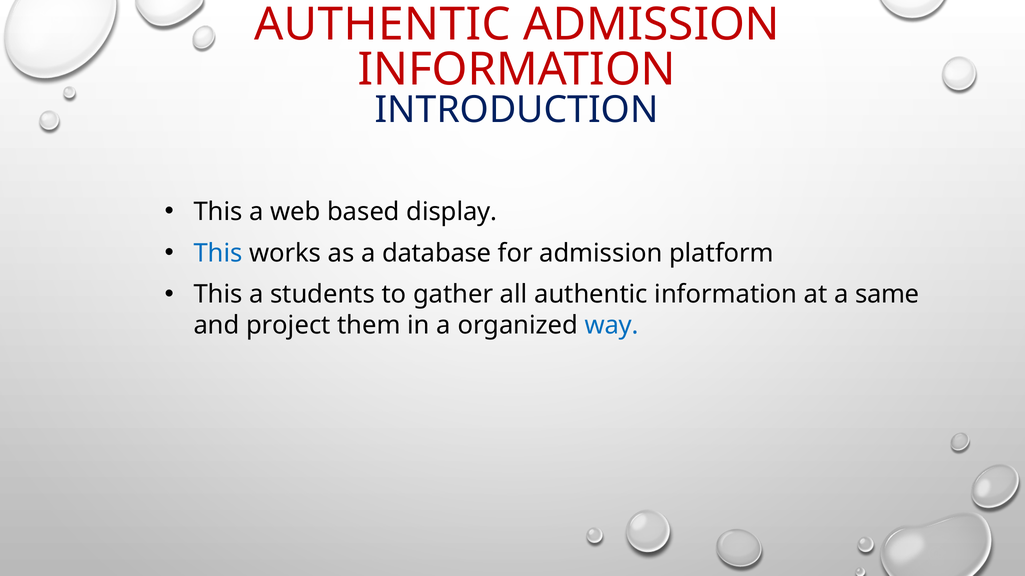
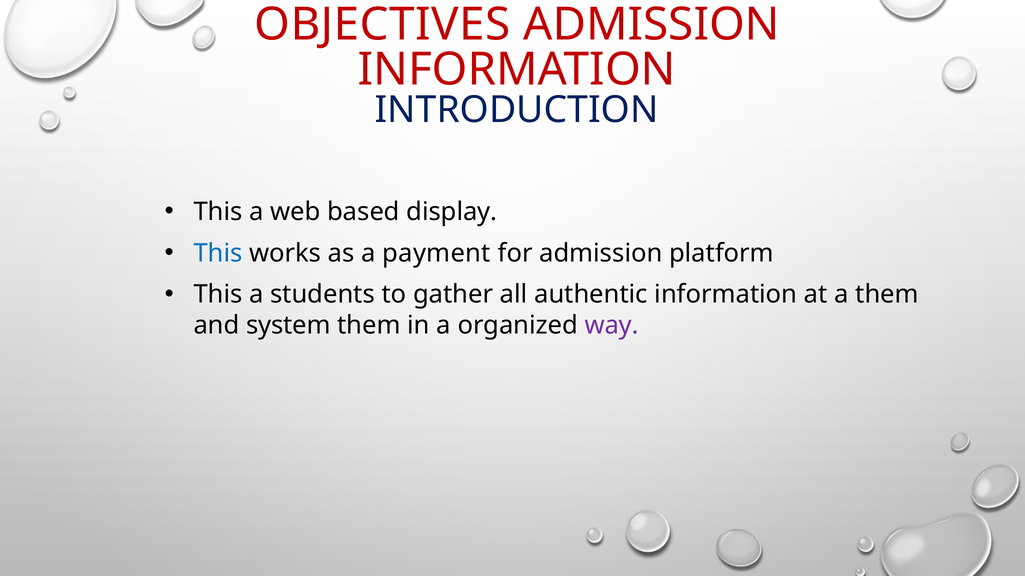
AUTHENTIC: AUTHENTIC -> OBJECTIVES (382, 25)
database: database -> payment (437, 253)
a same: same -> them (887, 295)
project: project -> system (288, 326)
way colour: blue -> purple (612, 326)
